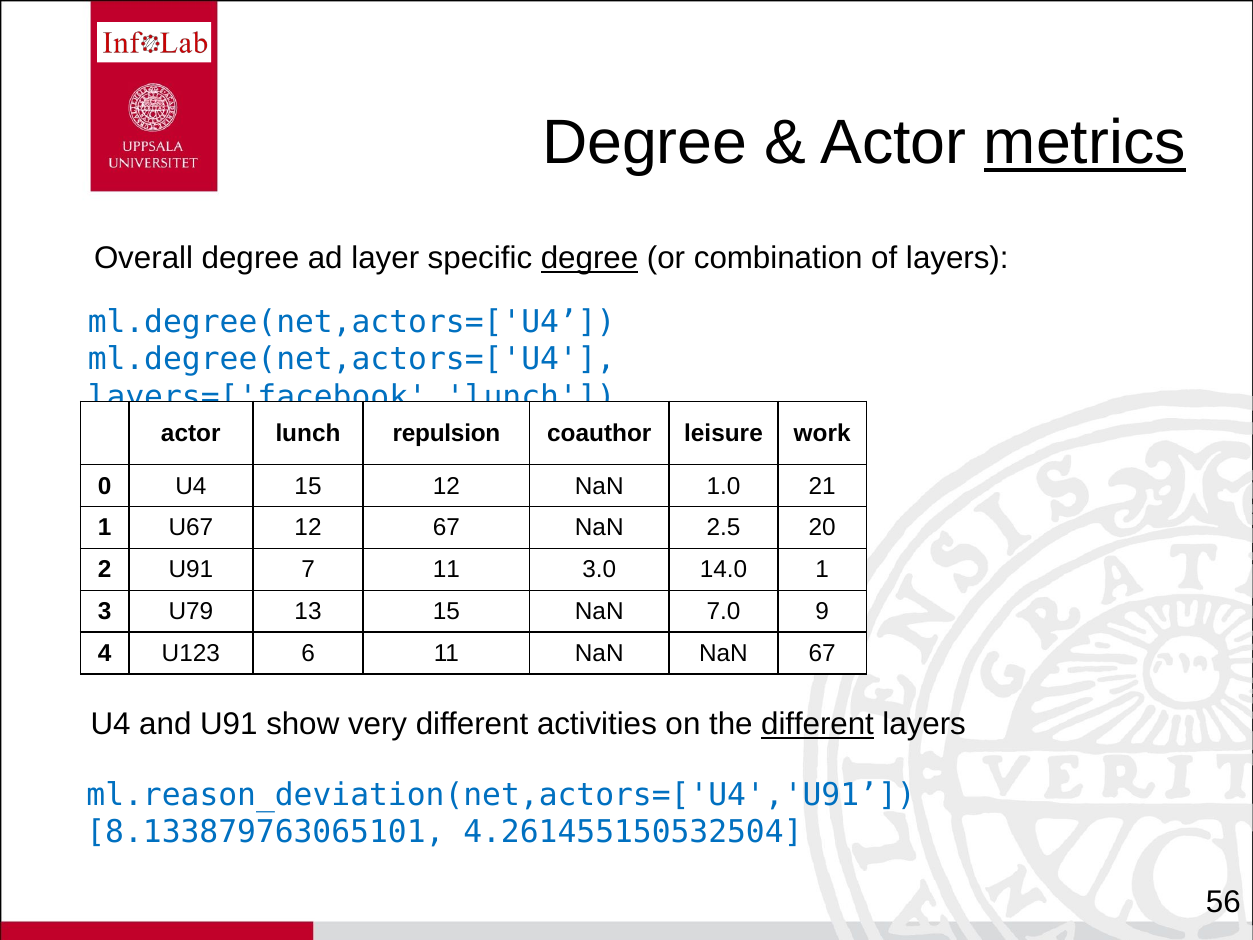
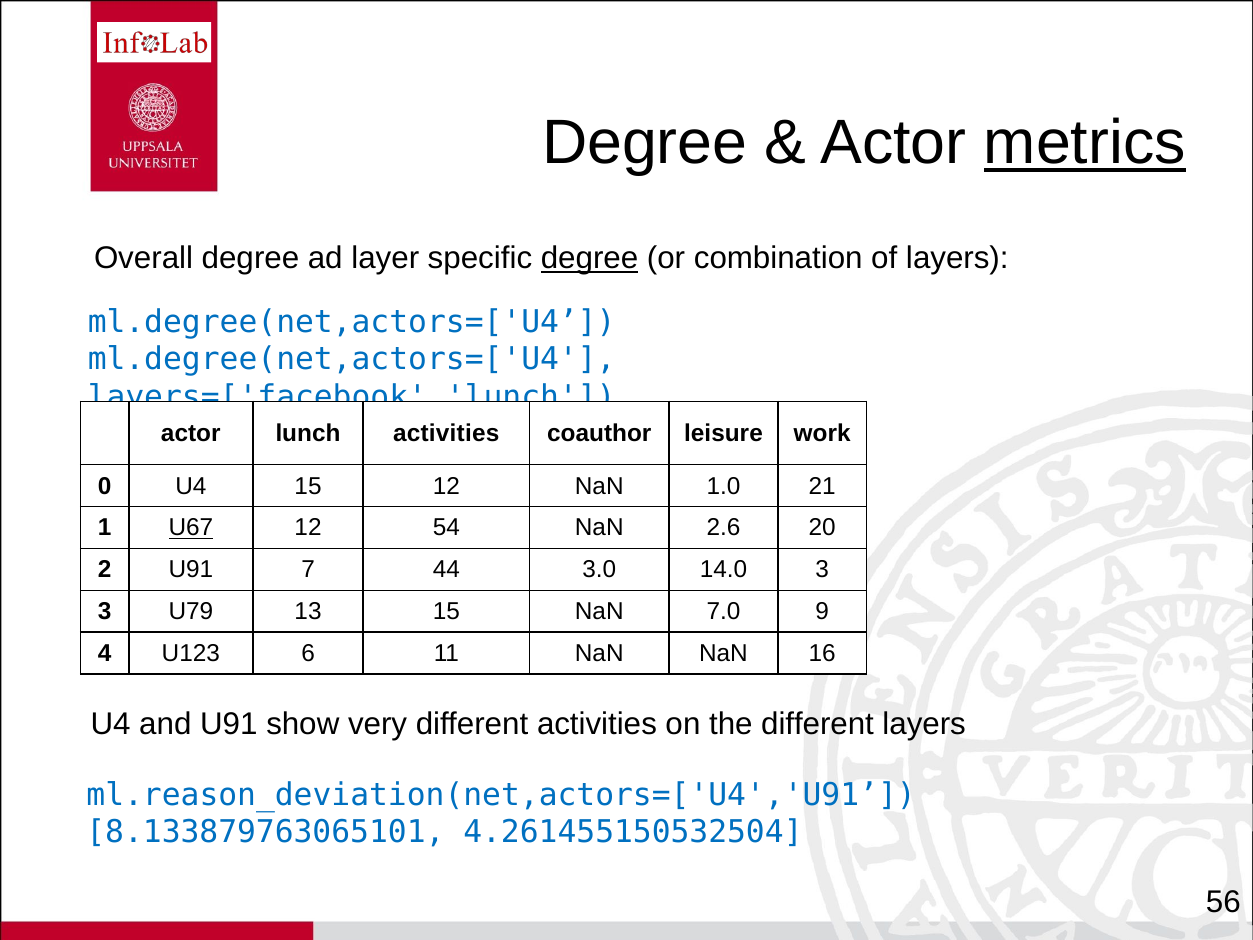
lunch repulsion: repulsion -> activities (446, 433)
U67 underline: none -> present (191, 528)
12 67: 67 -> 54 (446, 528)
2.5: 2.5 -> 2.6 (724, 528)
7 11: 11 -> 44 (446, 570)
14.0 1: 1 -> 3 (822, 570)
NaN 67: 67 -> 16 (822, 653)
different underline: present -> none (817, 724)
